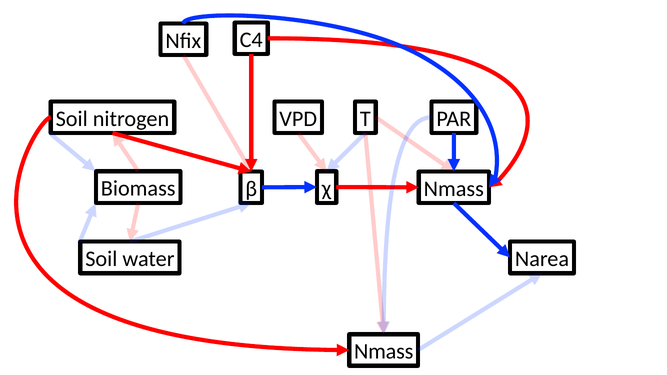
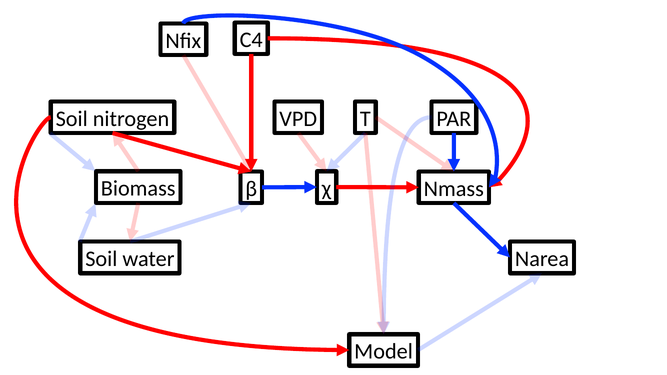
Nmass: Nmass -> Model (384, 352)
